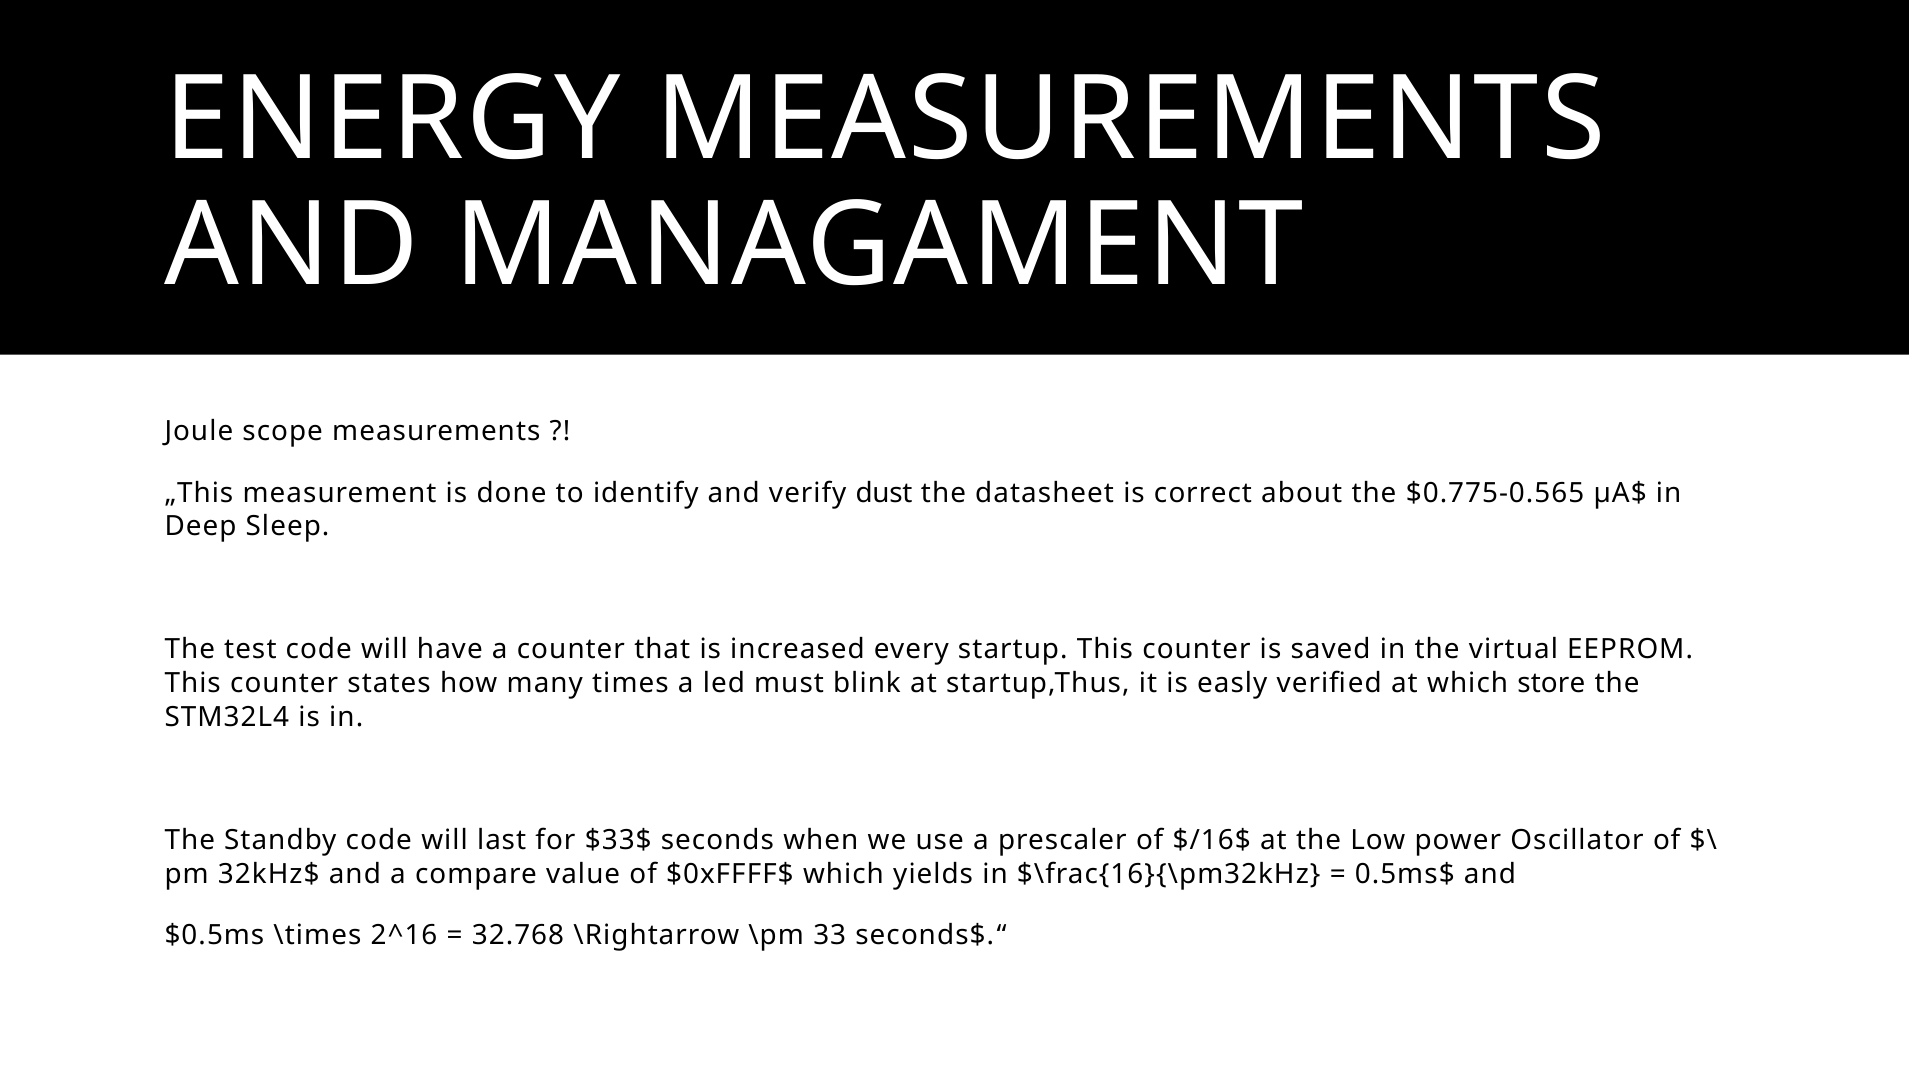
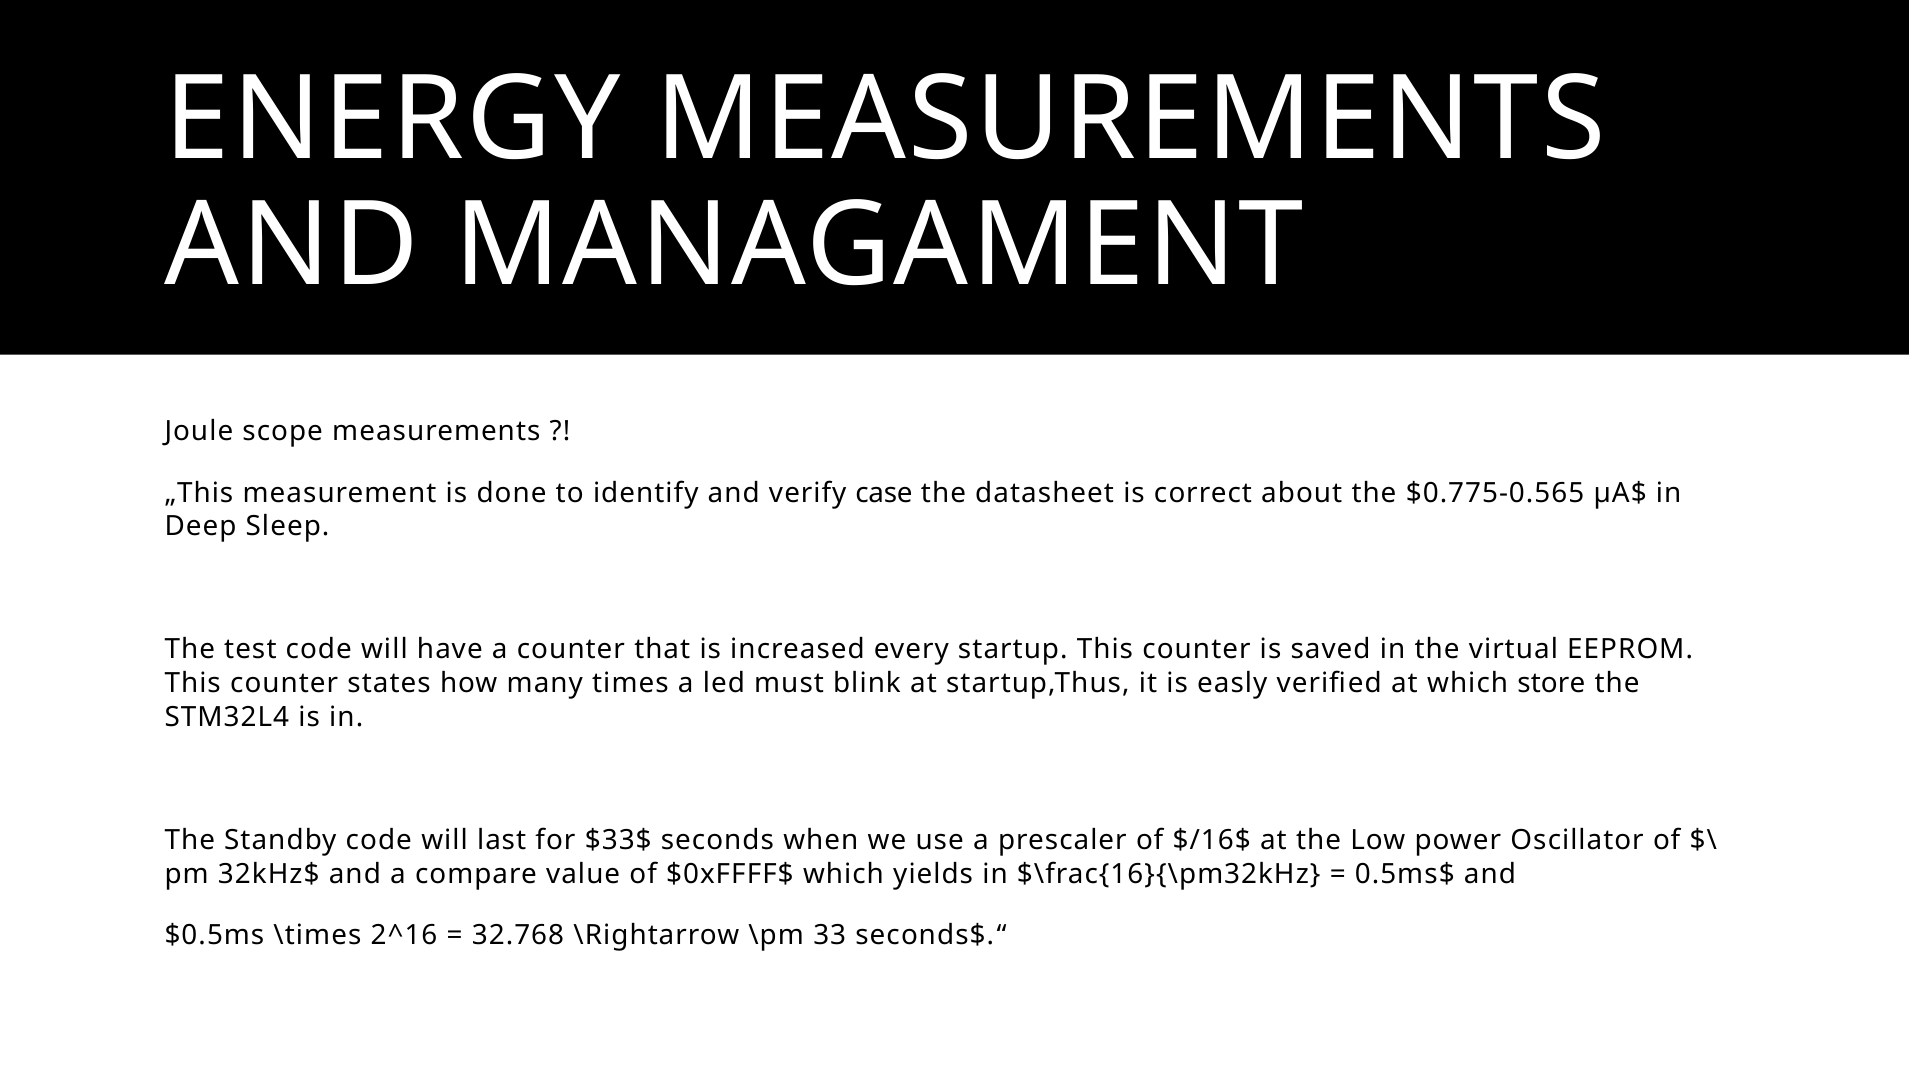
dust: dust -> case (884, 493)
